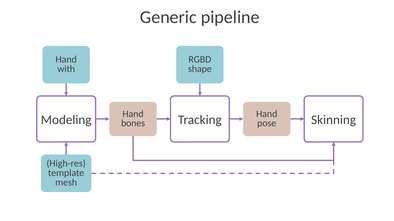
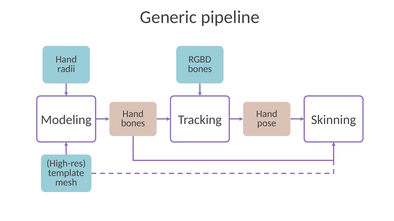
with: with -> radii (66, 69)
shape: shape -> bones (200, 69)
